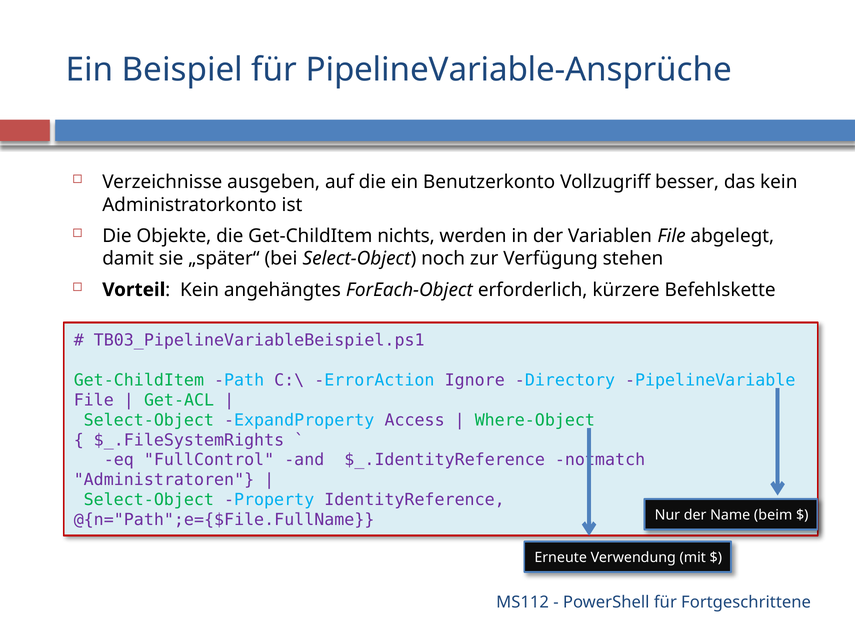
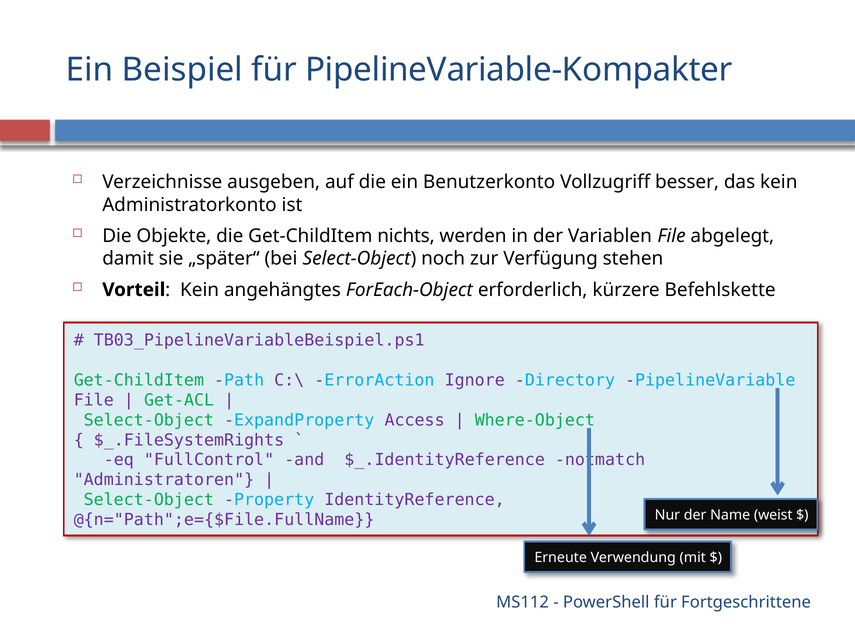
PipelineVariable-Ansprüche: PipelineVariable-Ansprüche -> PipelineVariable-Kompakter (519, 70)
beim: beim -> weist (773, 515)
